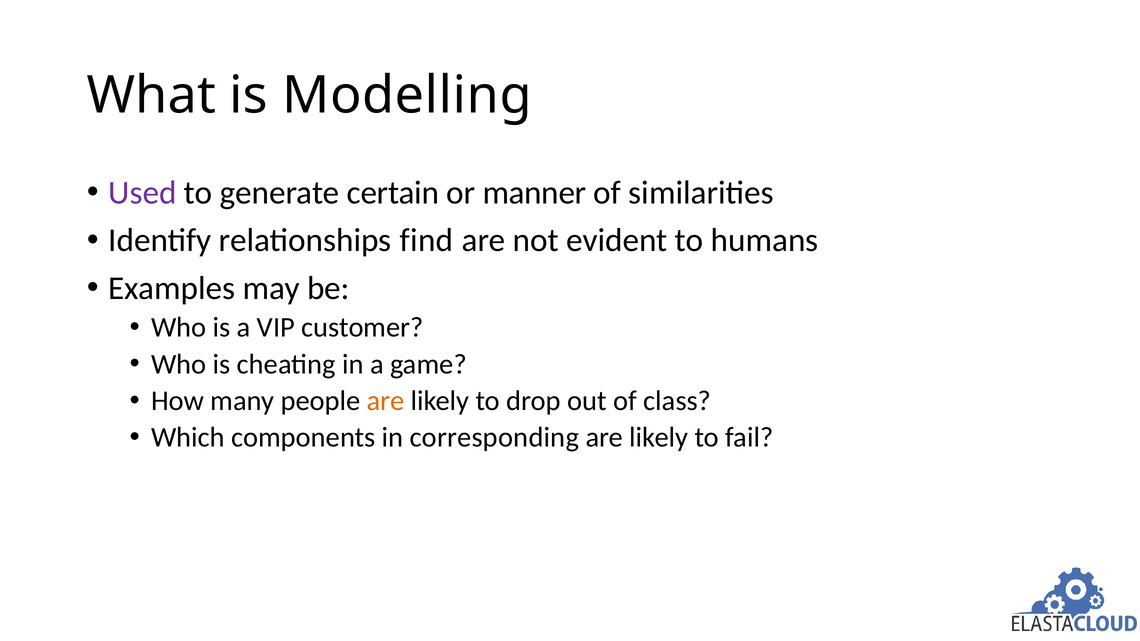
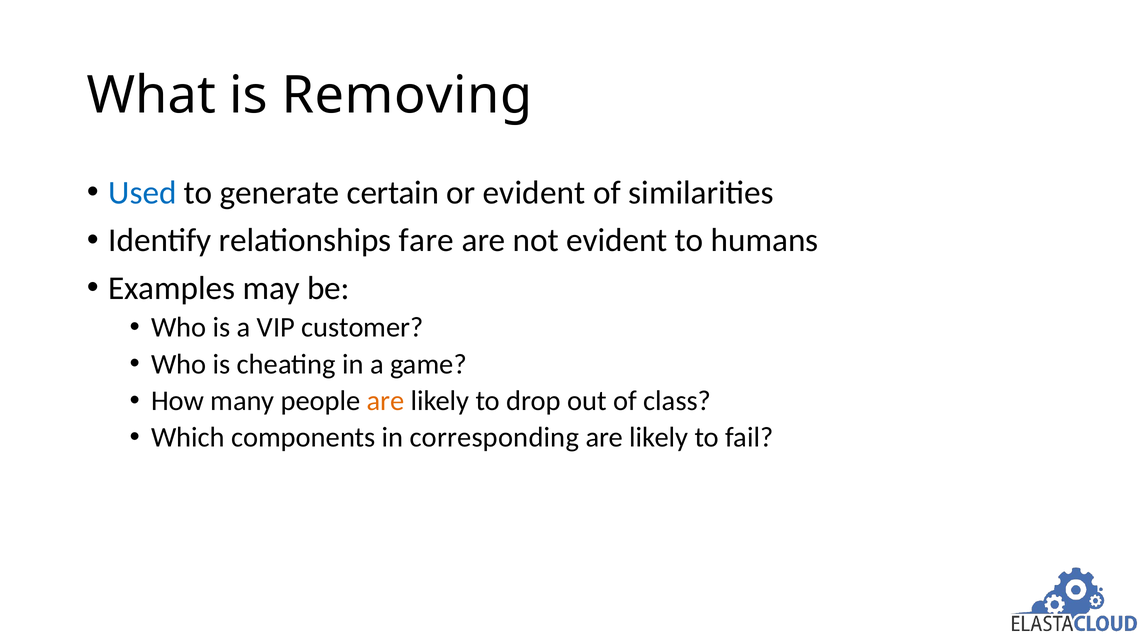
Modelling: Modelling -> Removing (407, 96)
Used colour: purple -> blue (142, 193)
or manner: manner -> evident (534, 193)
find: find -> fare (426, 241)
